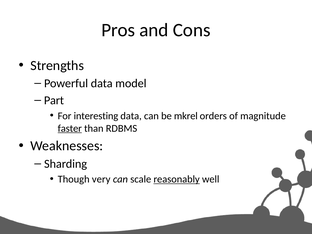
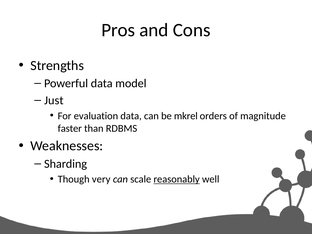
Part: Part -> Just (54, 100)
interesting: interesting -> evaluation (96, 116)
faster underline: present -> none (70, 128)
